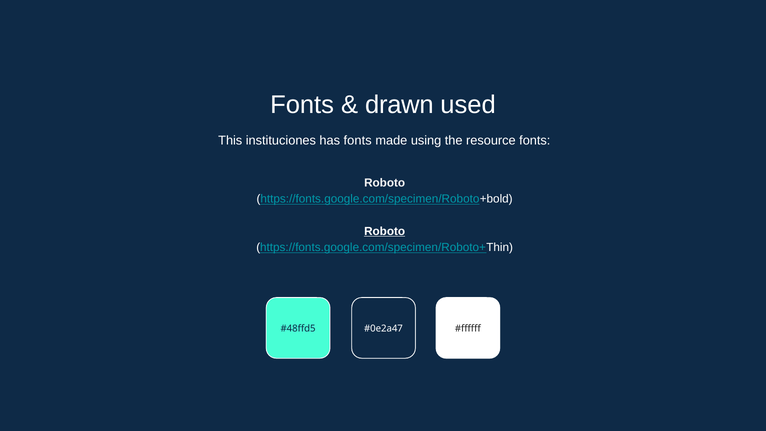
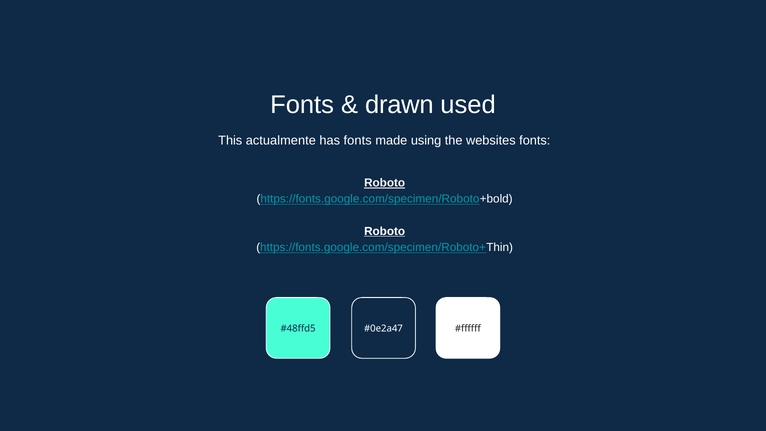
instituciones: instituciones -> actualmente (281, 141)
resource: resource -> websites (491, 141)
Roboto underline: none -> present (385, 183)
